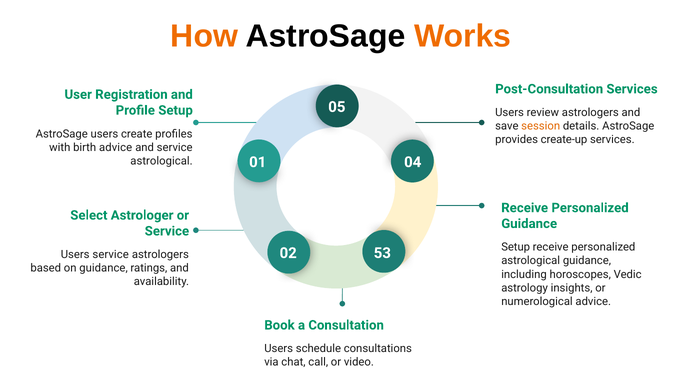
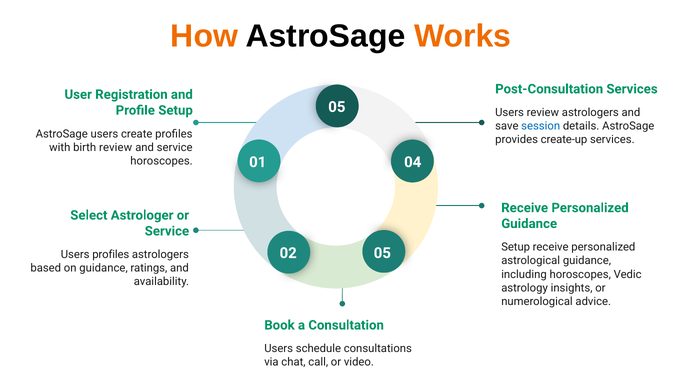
session colour: orange -> blue (541, 126)
birth advice: advice -> review (116, 148)
astrological: astrological -> horoscopes (162, 161)
02 53: 53 -> 05 (382, 253)
Users service: service -> profiles (111, 255)
